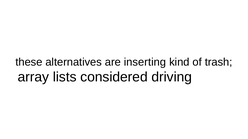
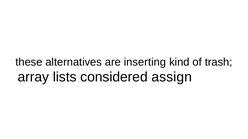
driving: driving -> assign (172, 77)
